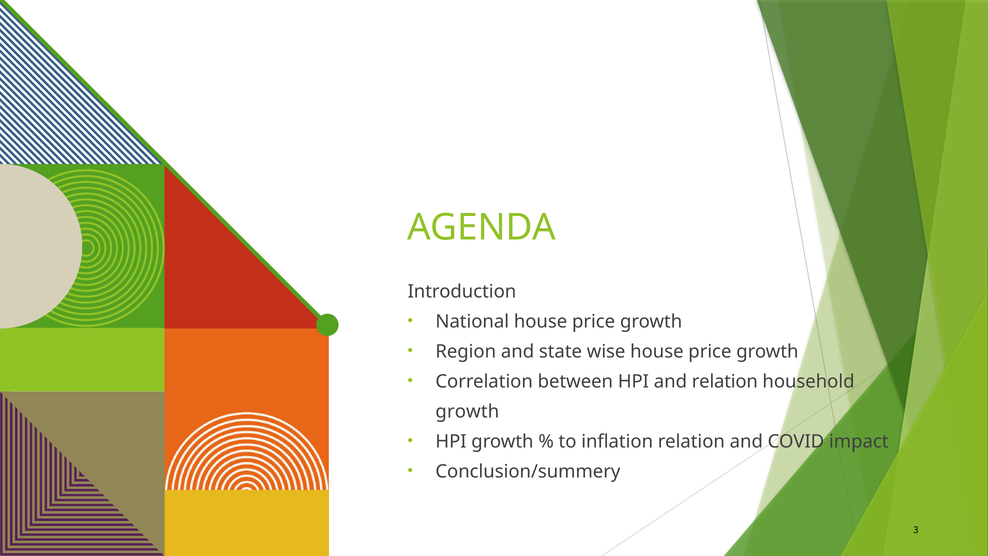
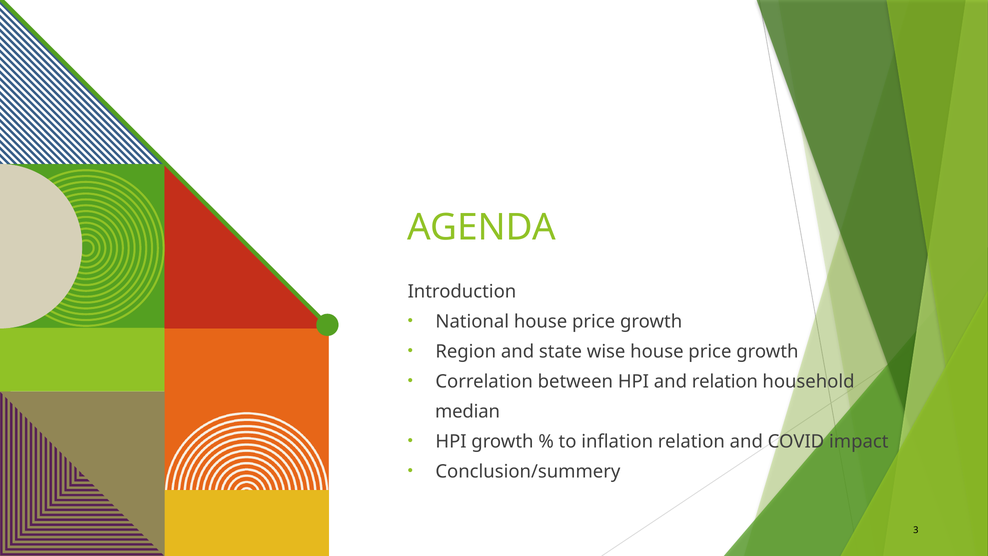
growth: growth -> median (468, 411)
